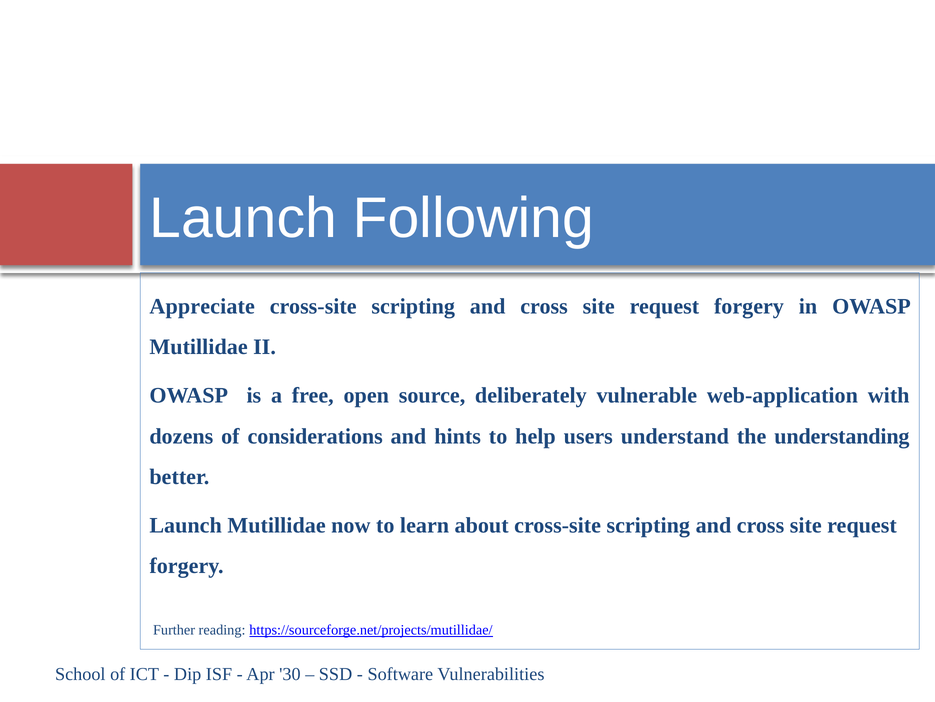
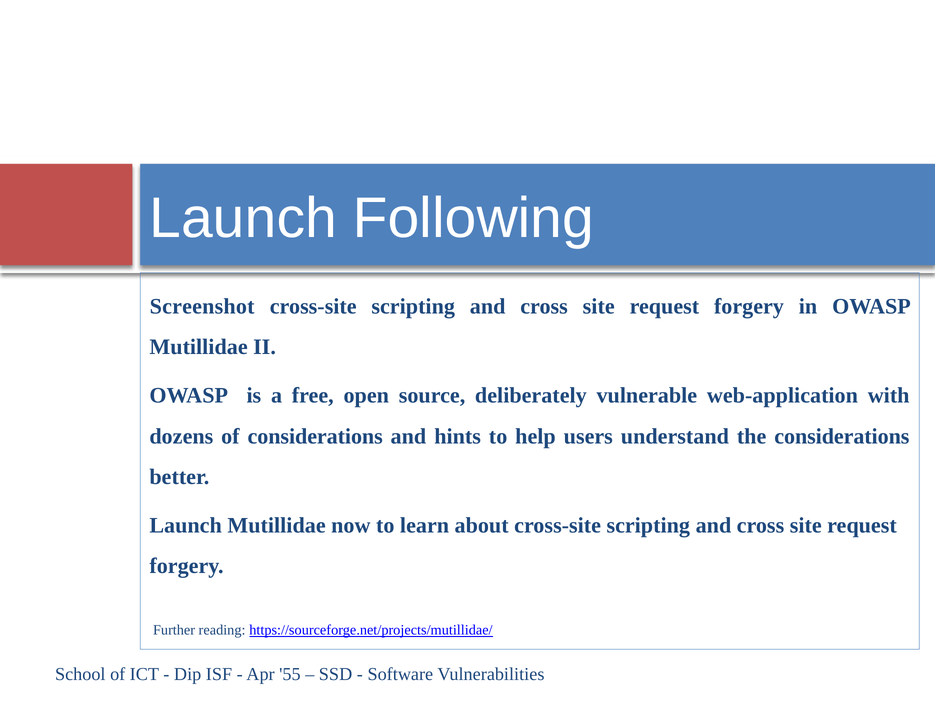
Appreciate: Appreciate -> Screenshot (202, 306)
the understanding: understanding -> considerations (842, 436)
30: 30 -> 55 (290, 673)
